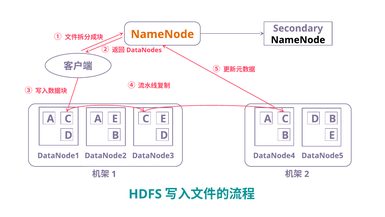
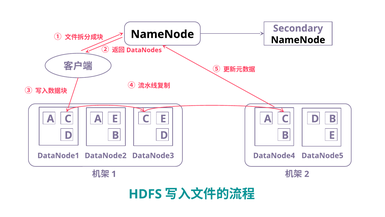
NameNode colour: orange -> black (162, 34)
